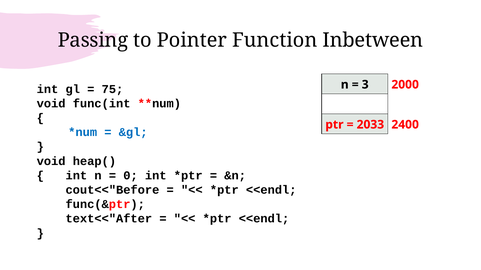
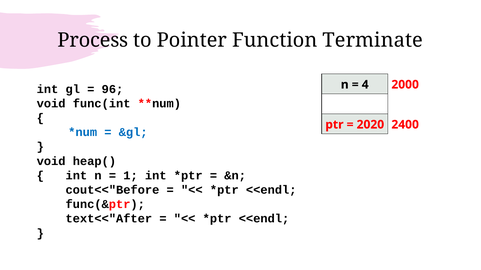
Passing: Passing -> Process (93, 40)
Inbetween: Inbetween -> Terminate (373, 40)
3: 3 -> 4 (365, 85)
75: 75 -> 96 (112, 89)
2033: 2033 -> 2020 (370, 125)
0: 0 -> 1 (131, 176)
